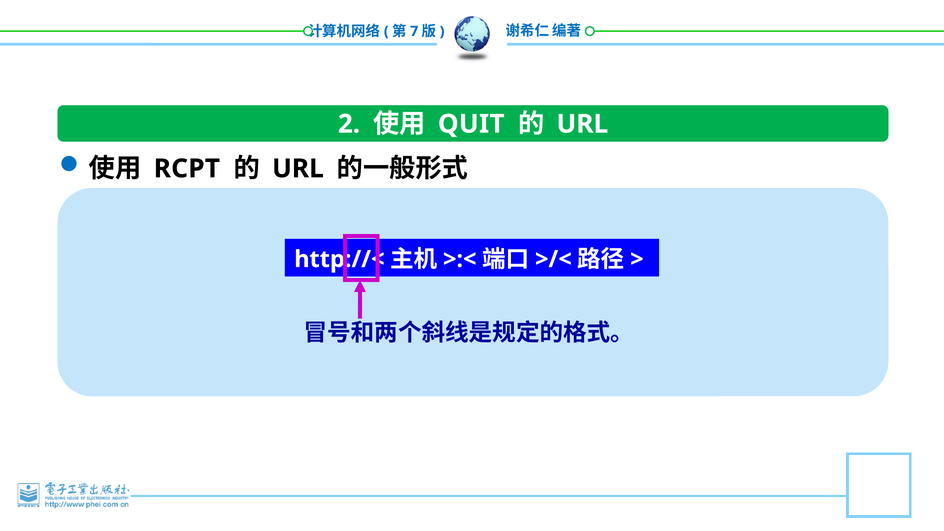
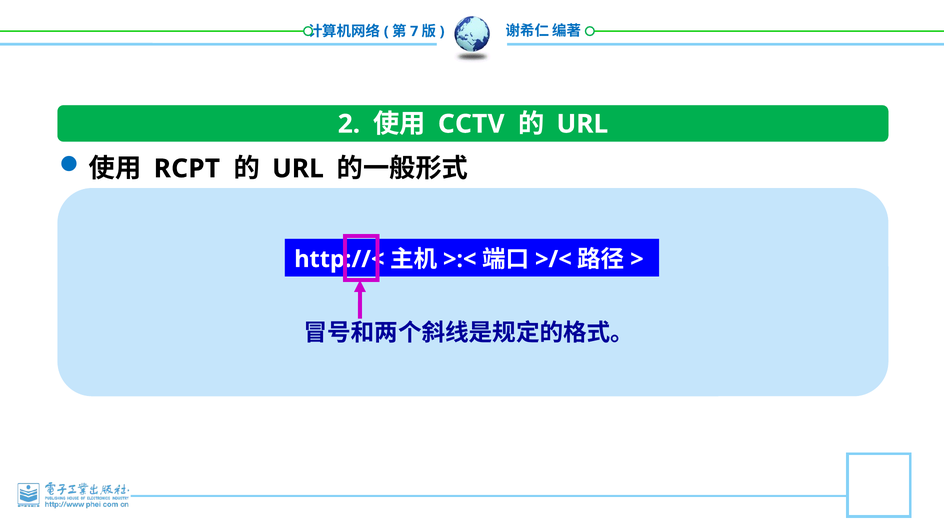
QUIT: QUIT -> CCTV (471, 124)
